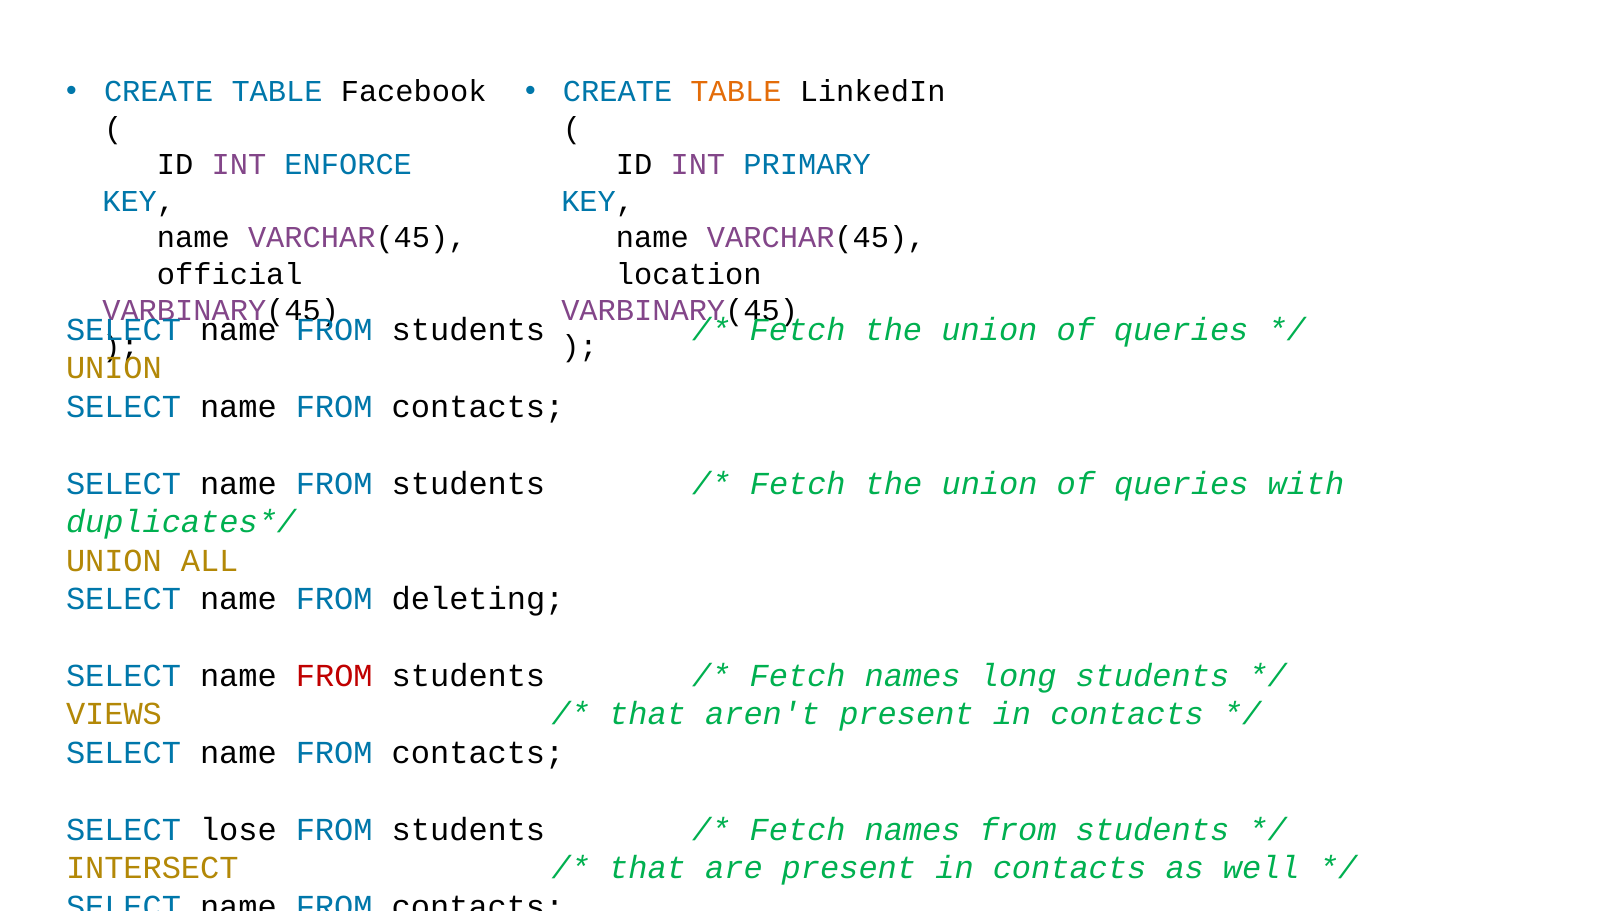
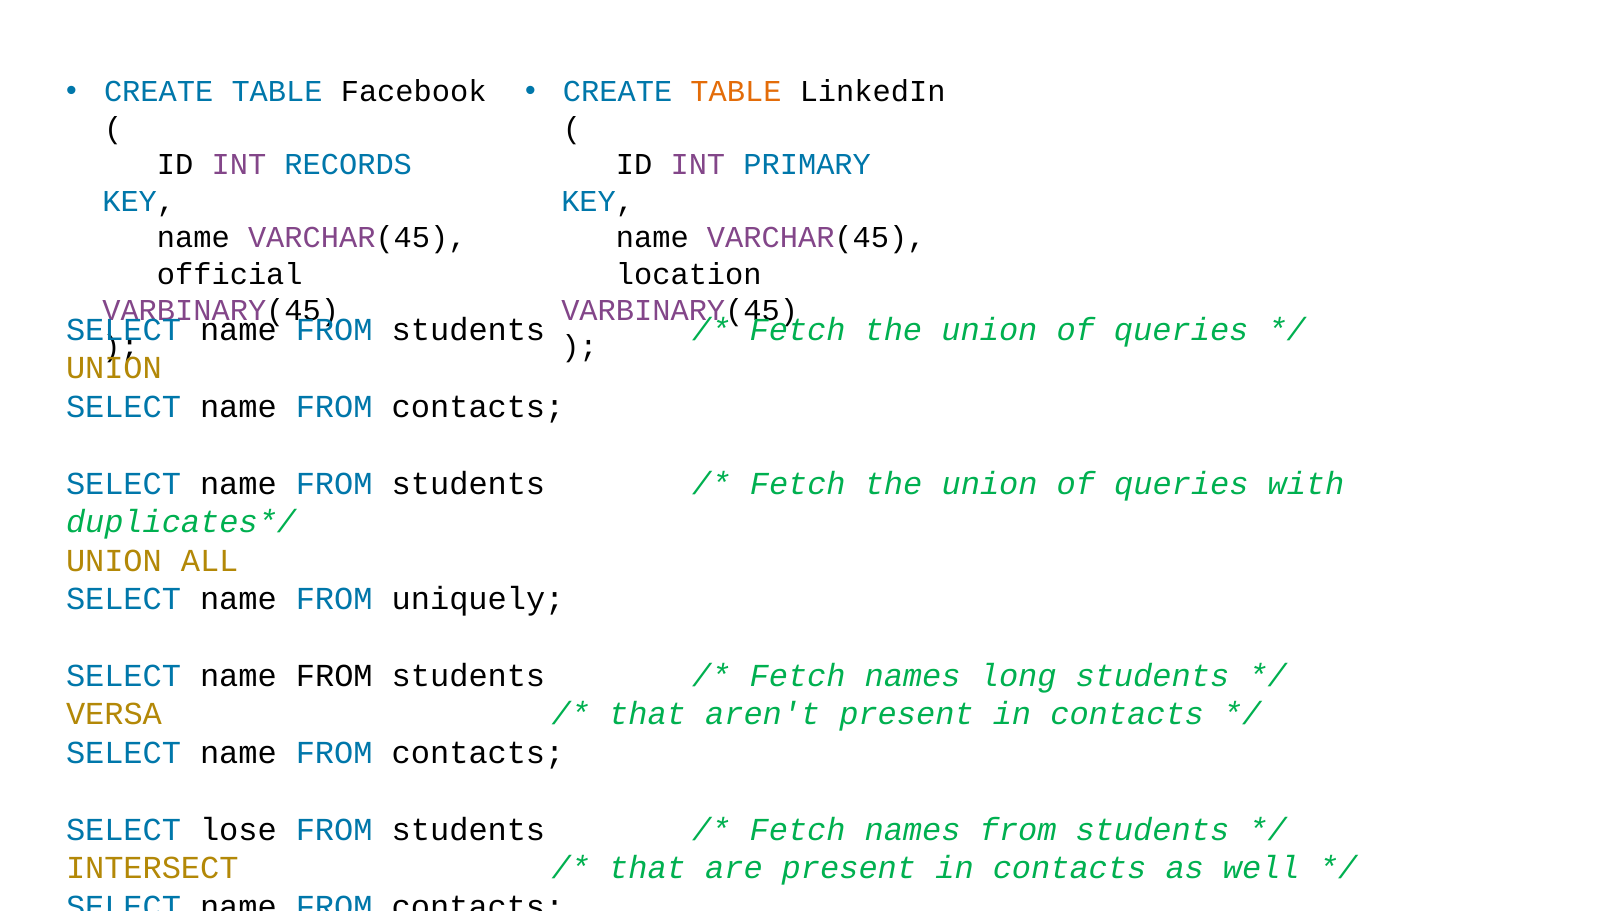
ENFORCE: ENFORCE -> RECORDS (348, 165)
deleting: deleting -> uniquely (478, 599)
FROM colour: red -> black (334, 676)
VIEWS: VIEWS -> VERSA (114, 714)
